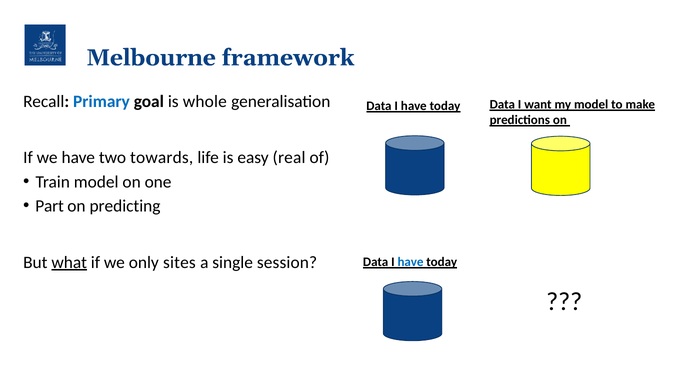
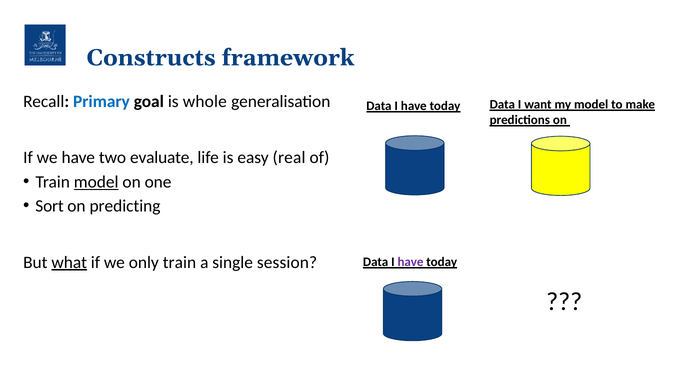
Melbourne: Melbourne -> Constructs (151, 58)
towards: towards -> evaluate (162, 158)
model underline: none -> present (96, 182)
Part: Part -> Sort (50, 206)
only sites: sites -> train (179, 263)
have colour: blue -> purple (411, 262)
